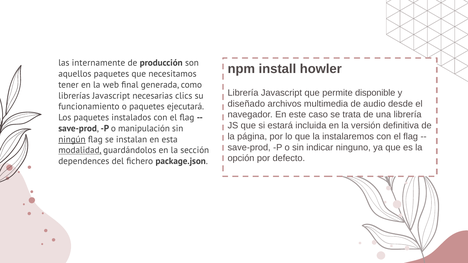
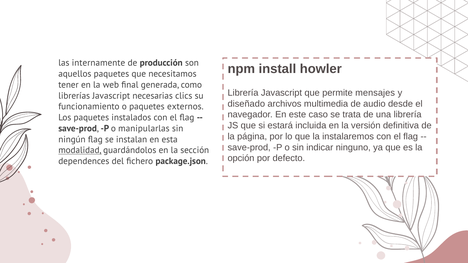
disponible: disponible -> mensajes (375, 93)
ejecutará: ejecutará -> externos (185, 107)
manipulación: manipulación -> manipularlas (144, 129)
ningún underline: present -> none (72, 140)
